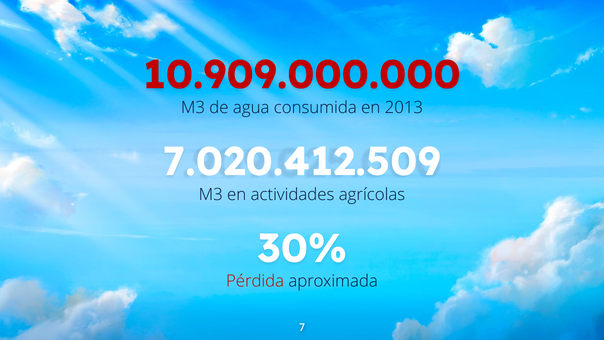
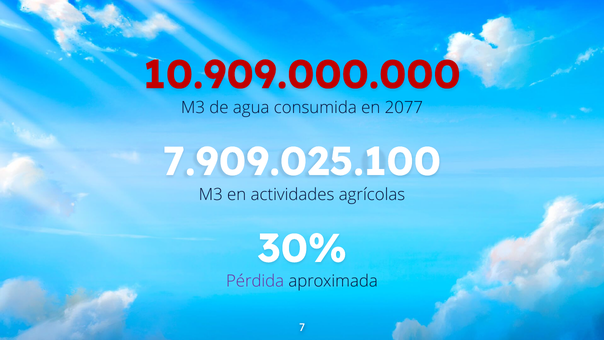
2013: 2013 -> 2077 (404, 107)
7.020.412.509: 7.020.412.509 -> 7.909.025.100 (302, 162)
Pérdida colour: red -> purple (255, 281)
